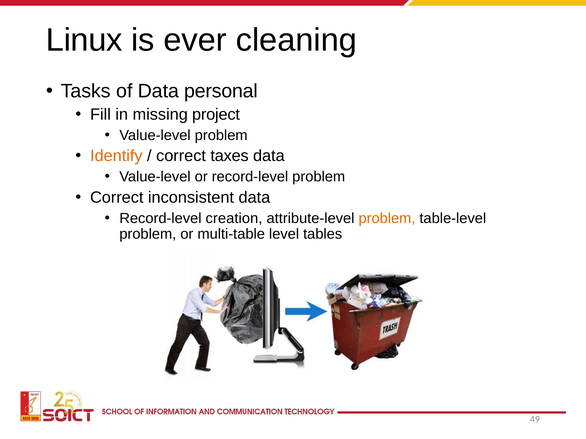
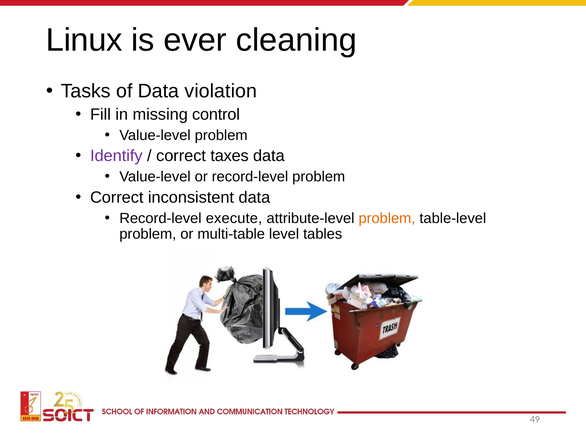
personal: personal -> violation (221, 91)
project: project -> control (216, 115)
Identify colour: orange -> purple (116, 156)
creation: creation -> execute (234, 218)
